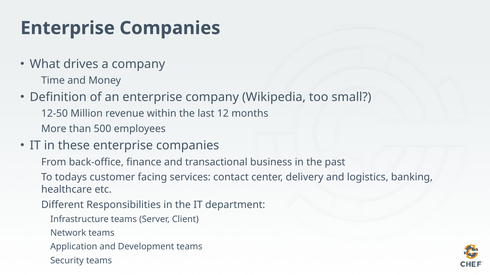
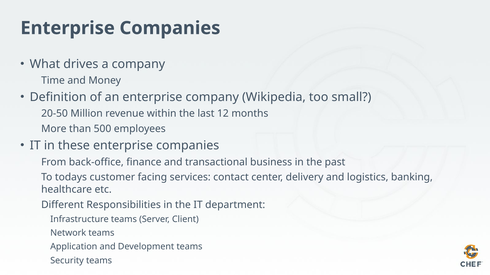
12-50: 12-50 -> 20-50 (55, 114)
